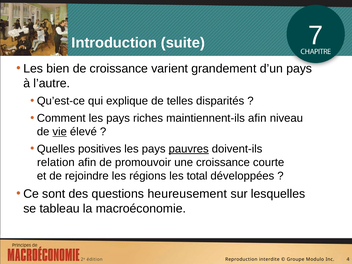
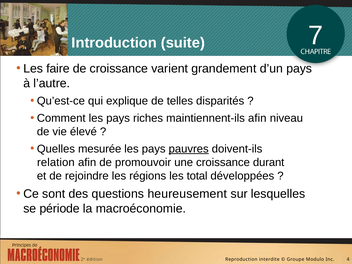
bien: bien -> faire (58, 69)
vie underline: present -> none (60, 132)
positives: positives -> mesurée (100, 149)
courte: courte -> durant (269, 162)
tableau: tableau -> période (60, 209)
